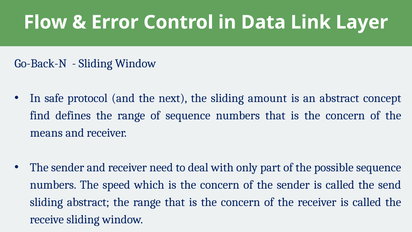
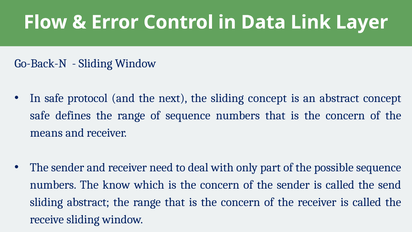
sliding amount: amount -> concept (267, 98)
find: find -> safe (40, 115)
speed: speed -> know (116, 185)
